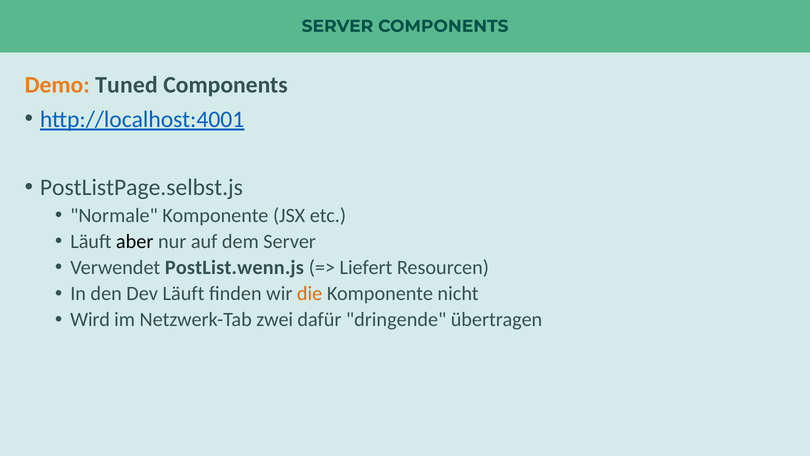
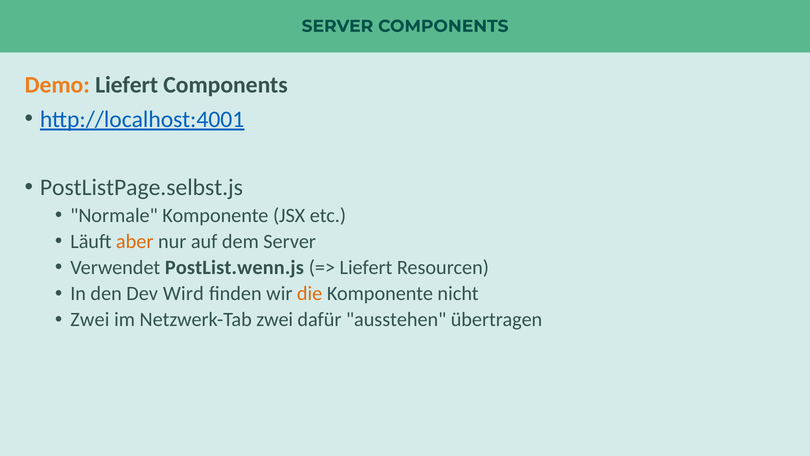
Demo Tuned: Tuned -> Liefert (127, 85)
aber colour: black -> orange (135, 241)
Dev Läuft: Läuft -> Wird (183, 293)
Wird: Wird -> Zwei (90, 319)
dringende: dringende -> ausstehen (396, 319)
